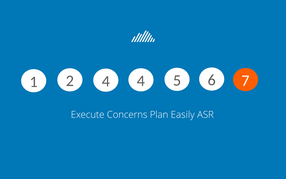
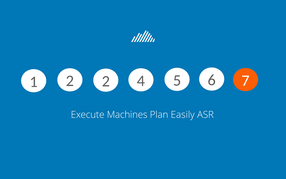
2 4: 4 -> 2 (106, 81)
Concerns: Concerns -> Machines (127, 115)
